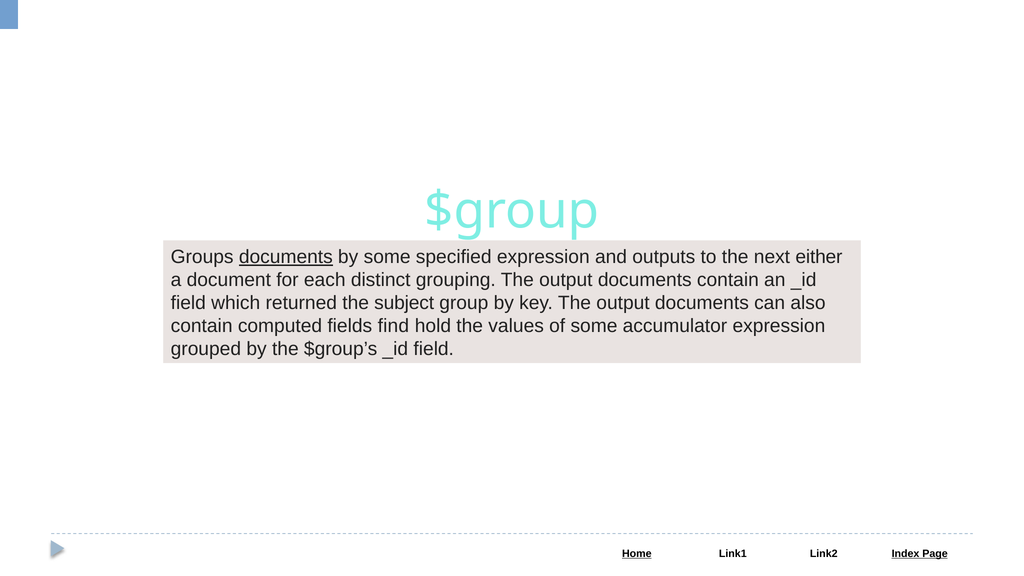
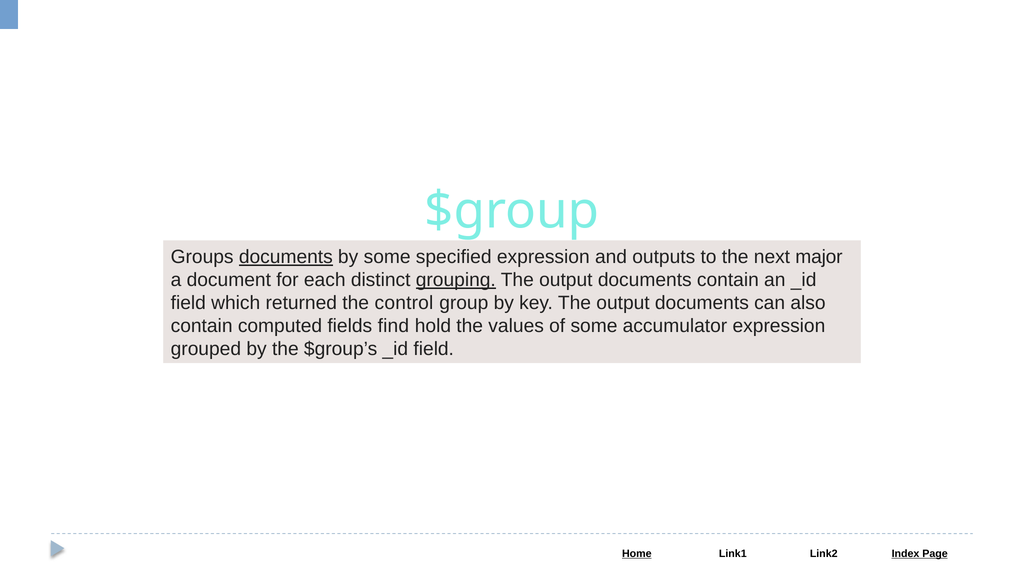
either: either -> major (819, 257)
grouping underline: none -> present (456, 280)
subject: subject -> control (404, 303)
